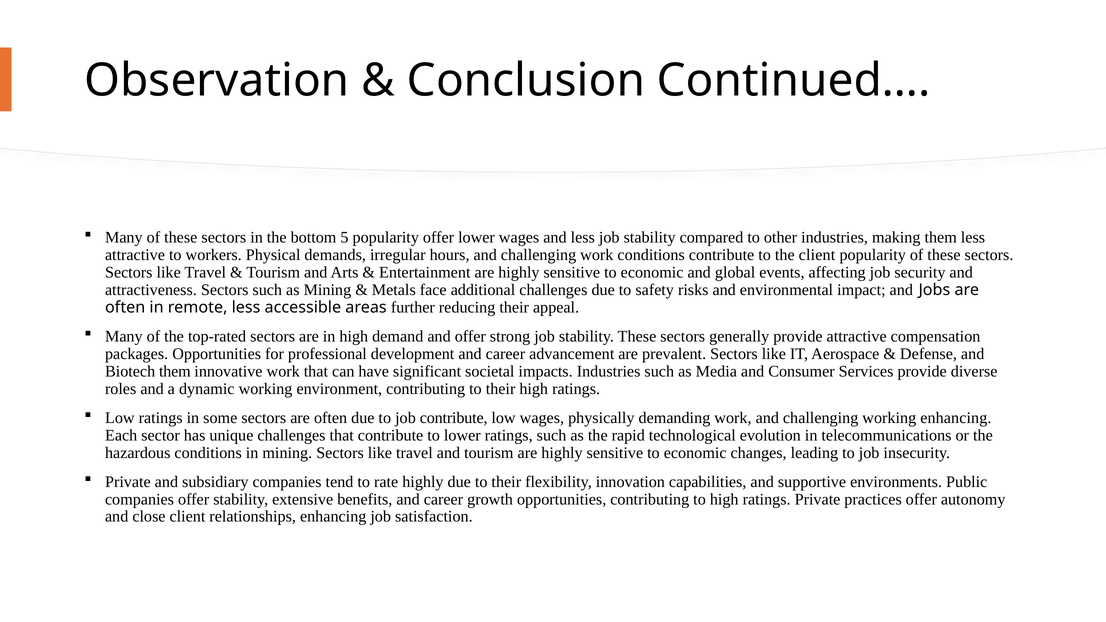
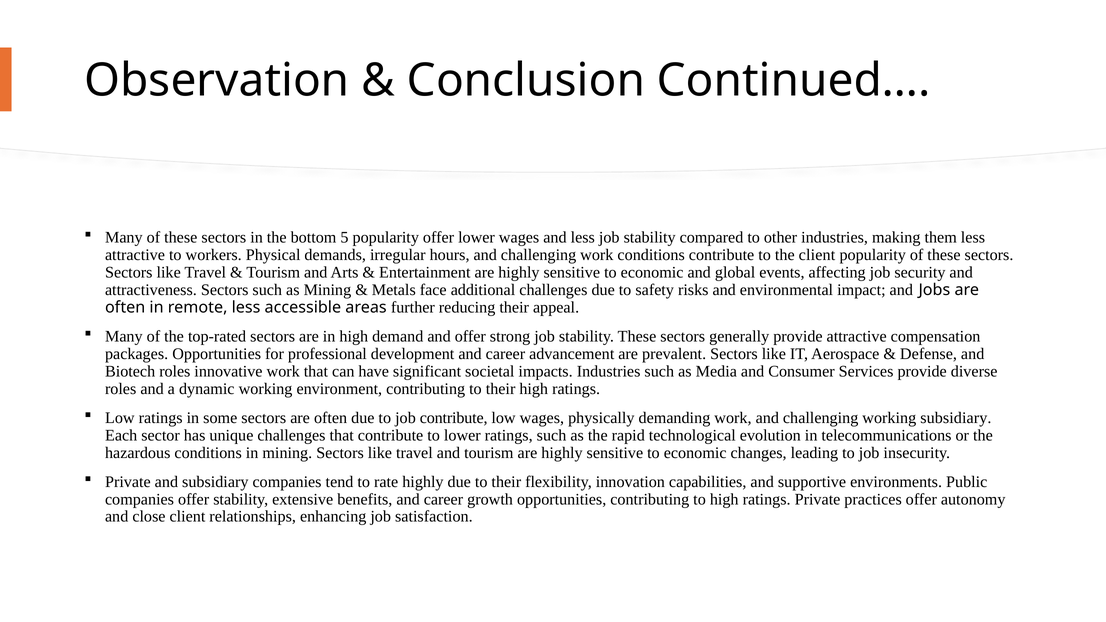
Biotech them: them -> roles (175, 371)
working enhancing: enhancing -> subsidiary (956, 418)
